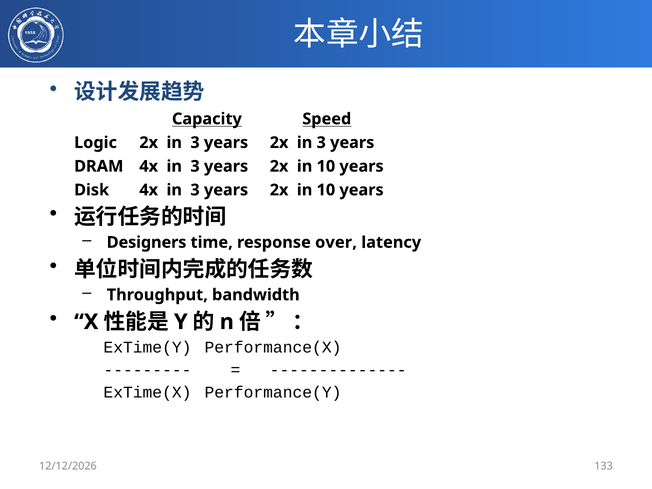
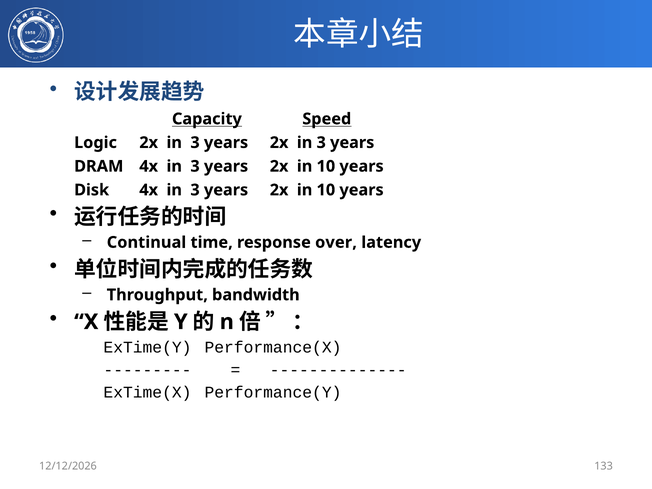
Designers: Designers -> Continual (146, 242)
